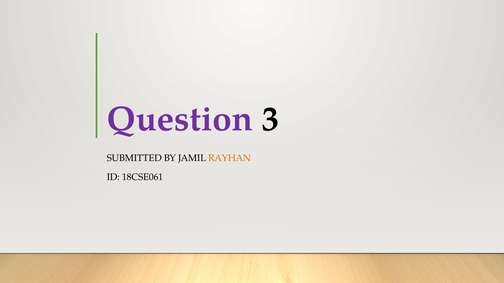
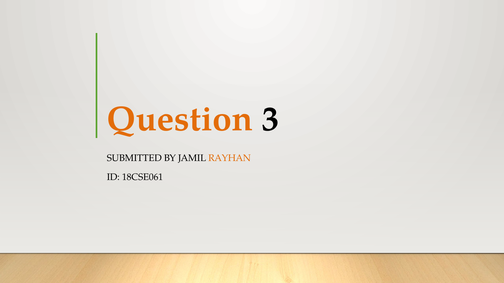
Question colour: purple -> orange (180, 119)
